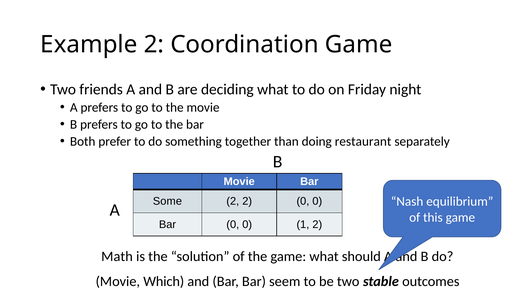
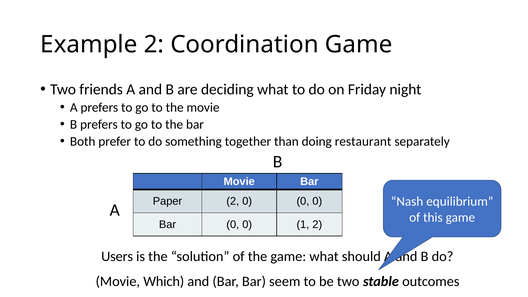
Some: Some -> Paper (167, 201)
2 2: 2 -> 0 (247, 201)
Math: Math -> Users (117, 257)
